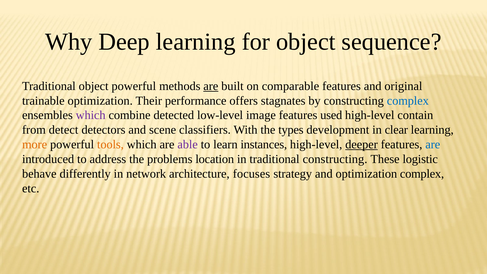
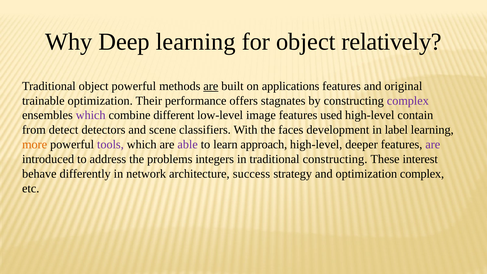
sequence: sequence -> relatively (392, 42)
comparable: comparable -> applications (291, 86)
complex colour: blue -> purple (408, 101)
detected: detected -> different (174, 115)
types: types -> faces (291, 130)
clear: clear -> label (396, 130)
tools colour: orange -> purple (110, 144)
instances: instances -> approach (264, 144)
deeper underline: present -> none (362, 144)
are colour: blue -> purple (433, 144)
location: location -> integers (215, 159)
logistic: logistic -> interest (420, 159)
focuses: focuses -> success (251, 174)
